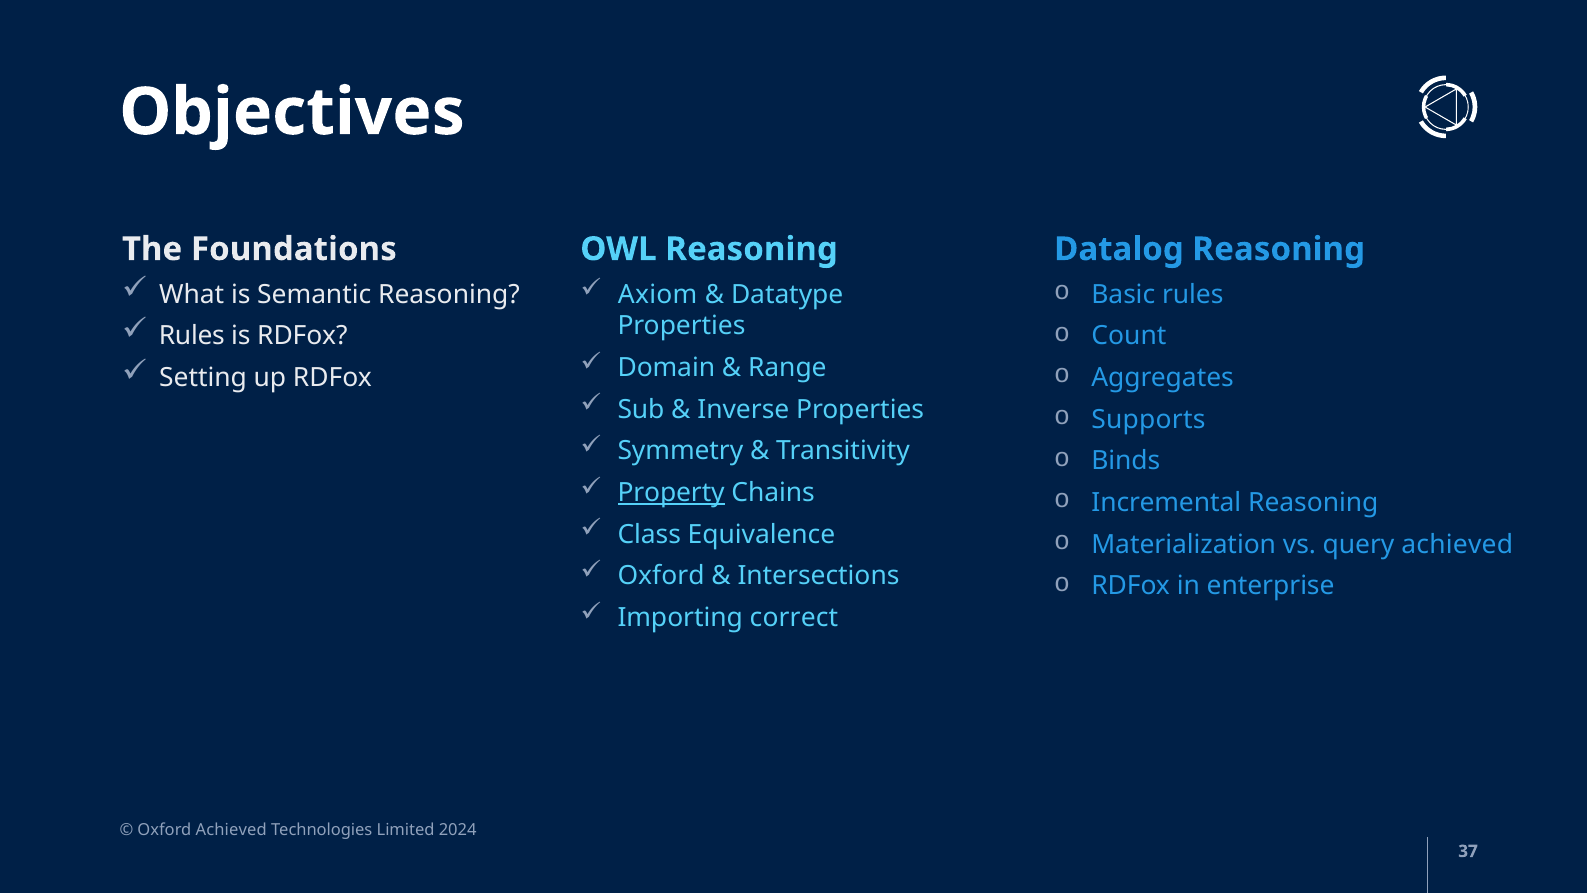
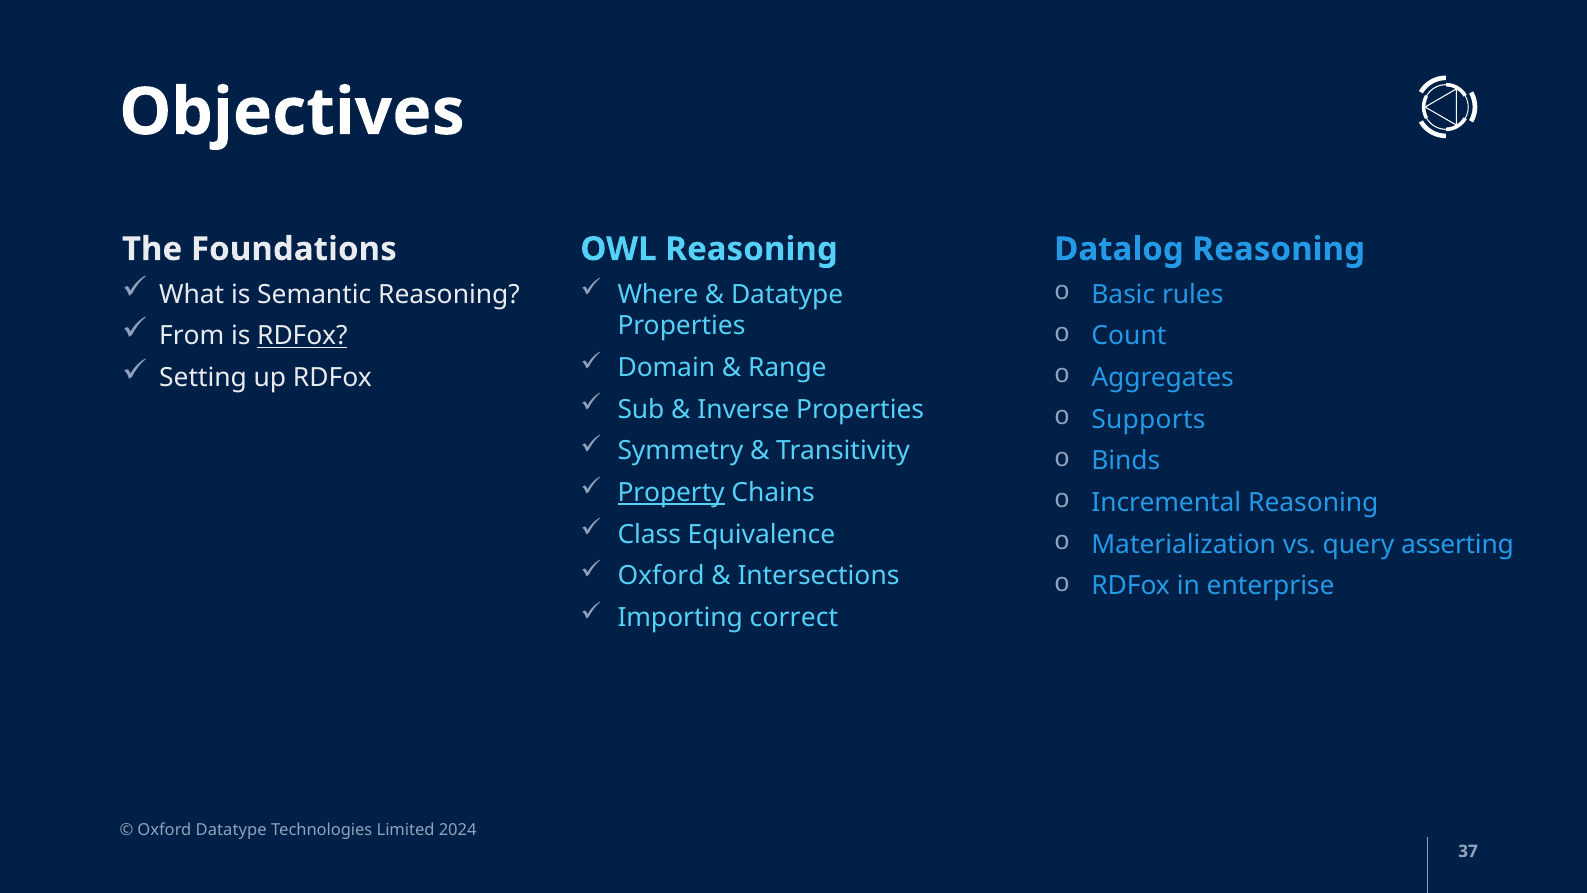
Axiom: Axiom -> Where (658, 294)
Rules: Rules -> From (192, 336)
RDFox underline: none -> present (302, 336)
query achieved: achieved -> asserting (1457, 544)
Achieved: Achieved -> Datatype (231, 830)
